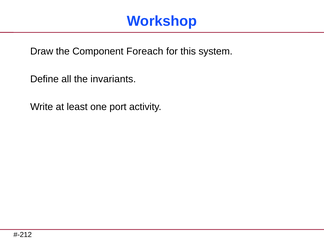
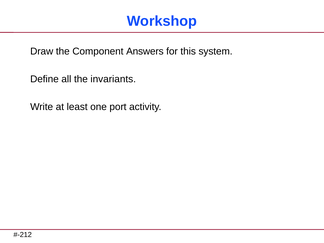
Foreach: Foreach -> Answers (145, 51)
